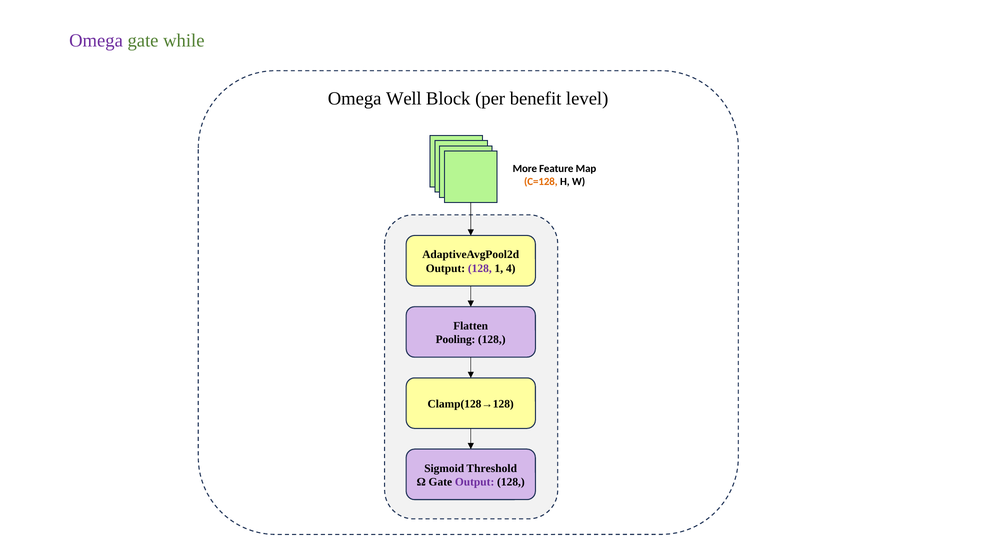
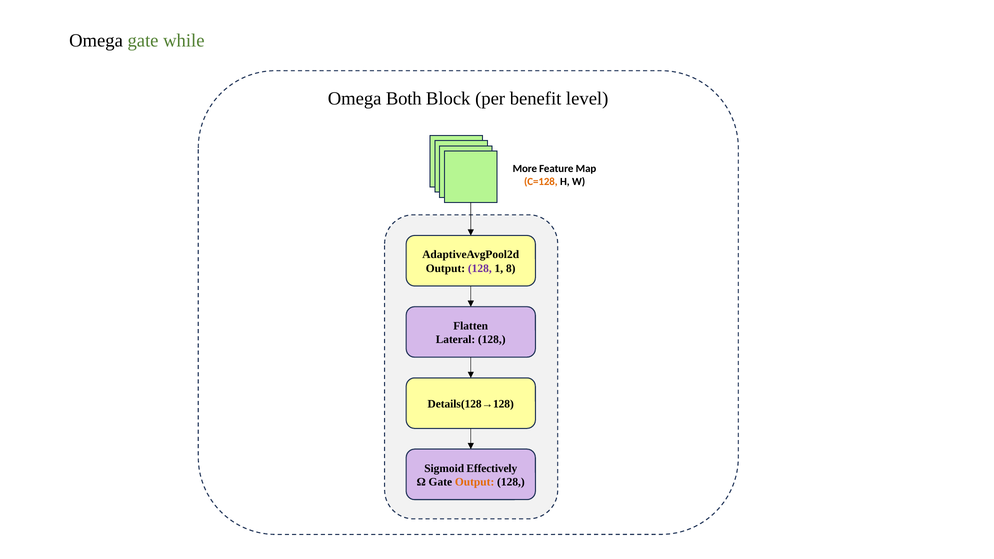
Omega colour: purple -> black (96, 41)
Well: Well -> Both (404, 99)
4: 4 -> 8 (511, 268)
Pooling: Pooling -> Lateral (456, 340)
Clamp(128→128: Clamp(128→128 -> Details(128→128 (471, 404)
Threshold: Threshold -> Effectively (492, 468)
Output colour: purple -> orange (475, 482)
